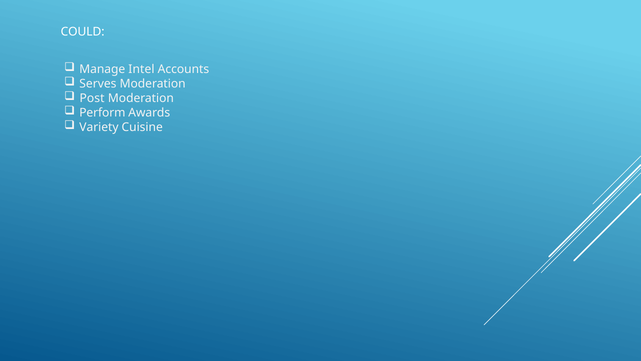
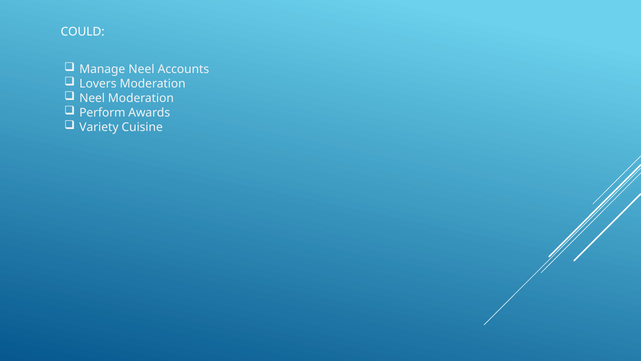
Manage Intel: Intel -> Neel (141, 69)
Serves: Serves -> Lovers (98, 84)
Post: Post -> Neel (92, 98)
